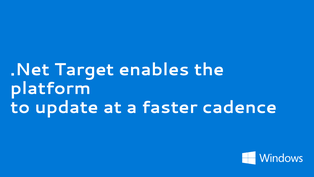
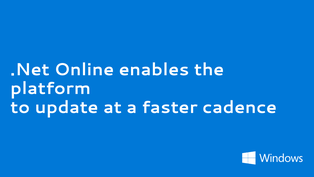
Target: Target -> Online (84, 69)
